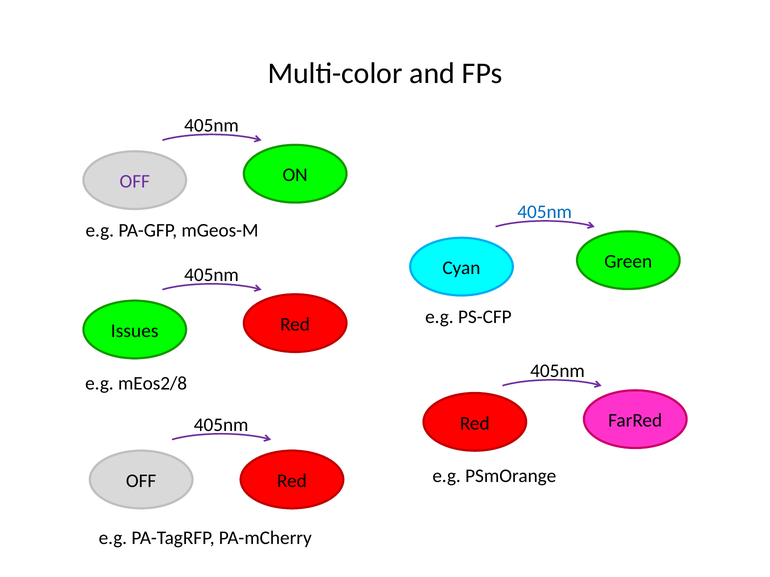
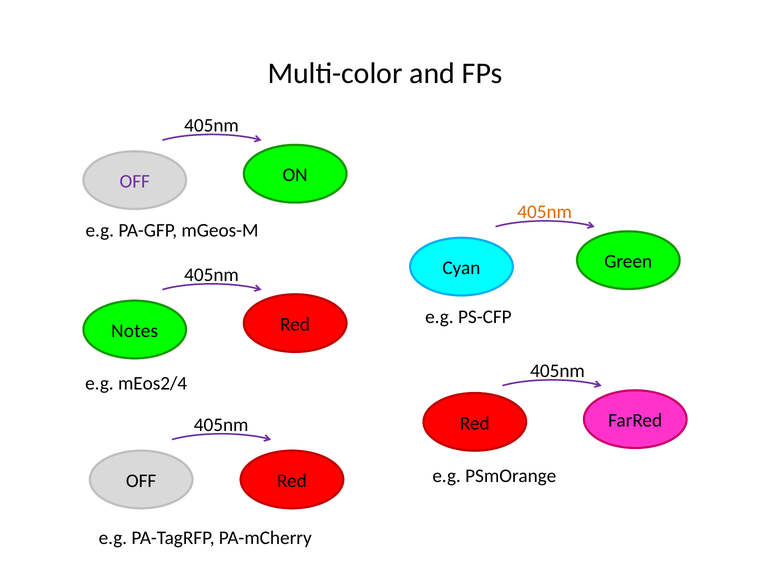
405nm colour: blue -> orange (545, 212)
Issues: Issues -> Notes (135, 331)
mEos2/8: mEos2/8 -> mEos2/4 (153, 384)
